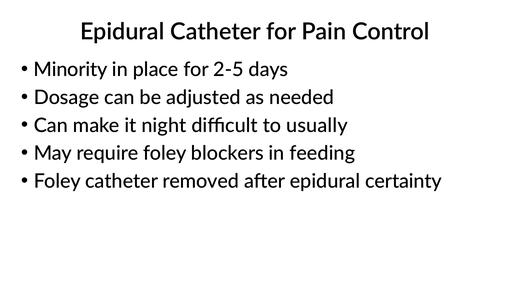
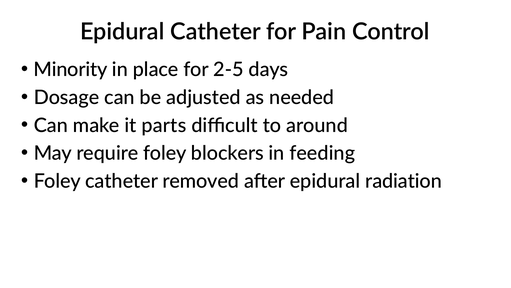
night: night -> parts (164, 125)
usually: usually -> around (317, 125)
certainty: certainty -> radiation (404, 181)
